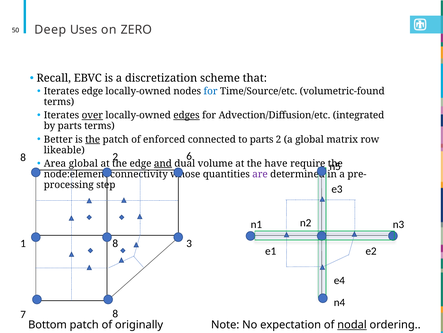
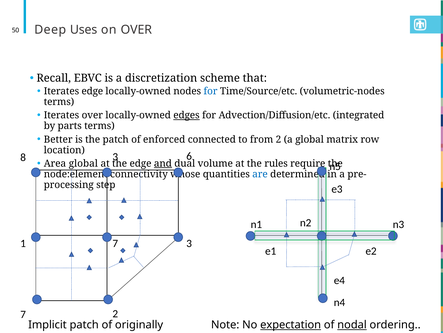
on ZERO: ZERO -> OVER (136, 30)
volumetric-found: volumetric-found -> volumetric-nodes (342, 91)
over underline: present -> none (92, 115)
the underline: present -> none (93, 139)
to parts: parts -> from (262, 139)
likeable: likeable -> location (64, 150)
8 2: 2 -> 3 (115, 156)
have: have -> rules (276, 163)
are colour: purple -> blue (260, 174)
1 8: 8 -> 7 (115, 243)
7 8: 8 -> 2 (115, 313)
Bottom: Bottom -> Implicit (47, 324)
expectation underline: none -> present (291, 324)
